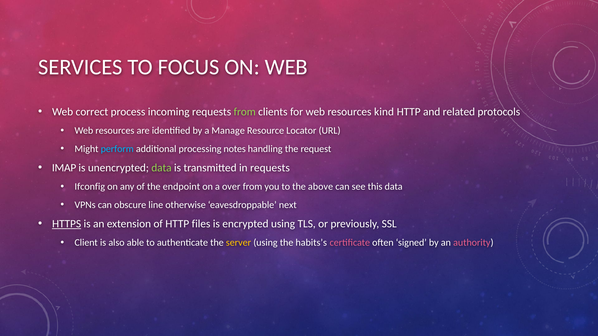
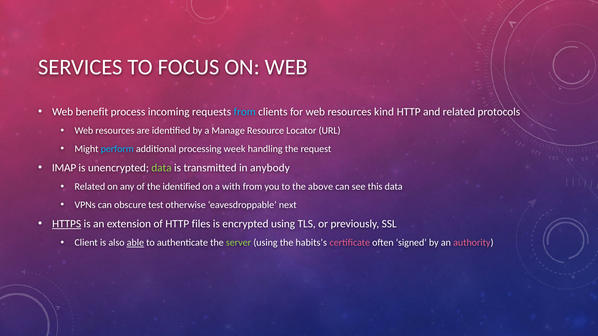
correct: correct -> benefit (92, 112)
from colour: light green -> light blue (245, 112)
notes: notes -> week (235, 149)
in requests: requests -> anybody (270, 168)
Ifconfig: Ifconfig -> Related (90, 187)
the endpoint: endpoint -> identified (182, 187)
over: over -> with (231, 187)
line: line -> test (156, 205)
able underline: none -> present (135, 243)
server colour: yellow -> light green (238, 243)
